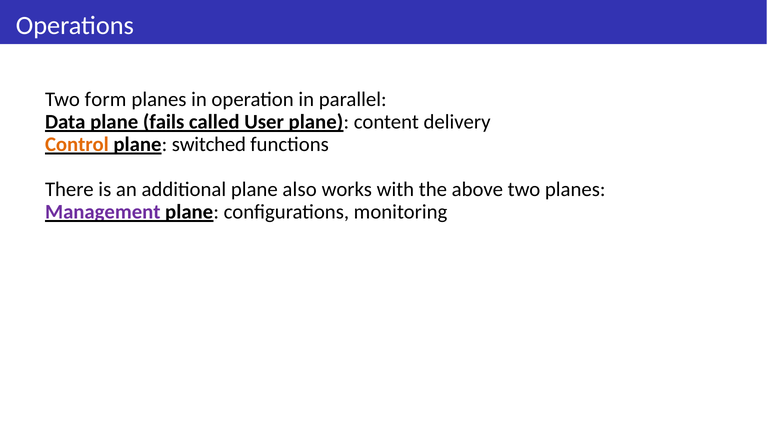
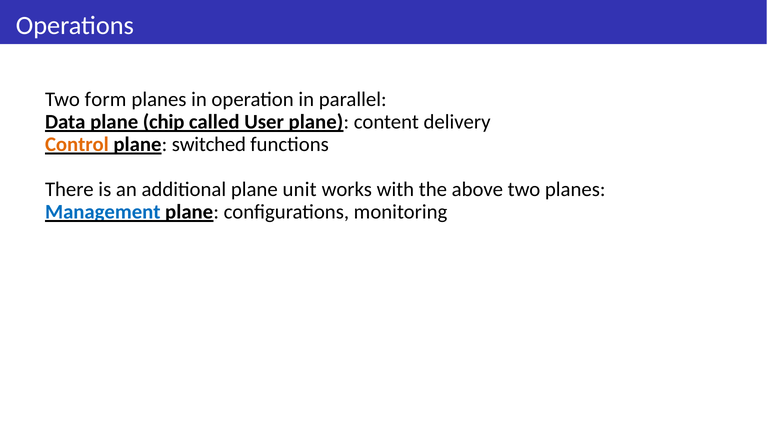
fails: fails -> chip (164, 122)
also: also -> unit (300, 190)
Management colour: purple -> blue (103, 212)
